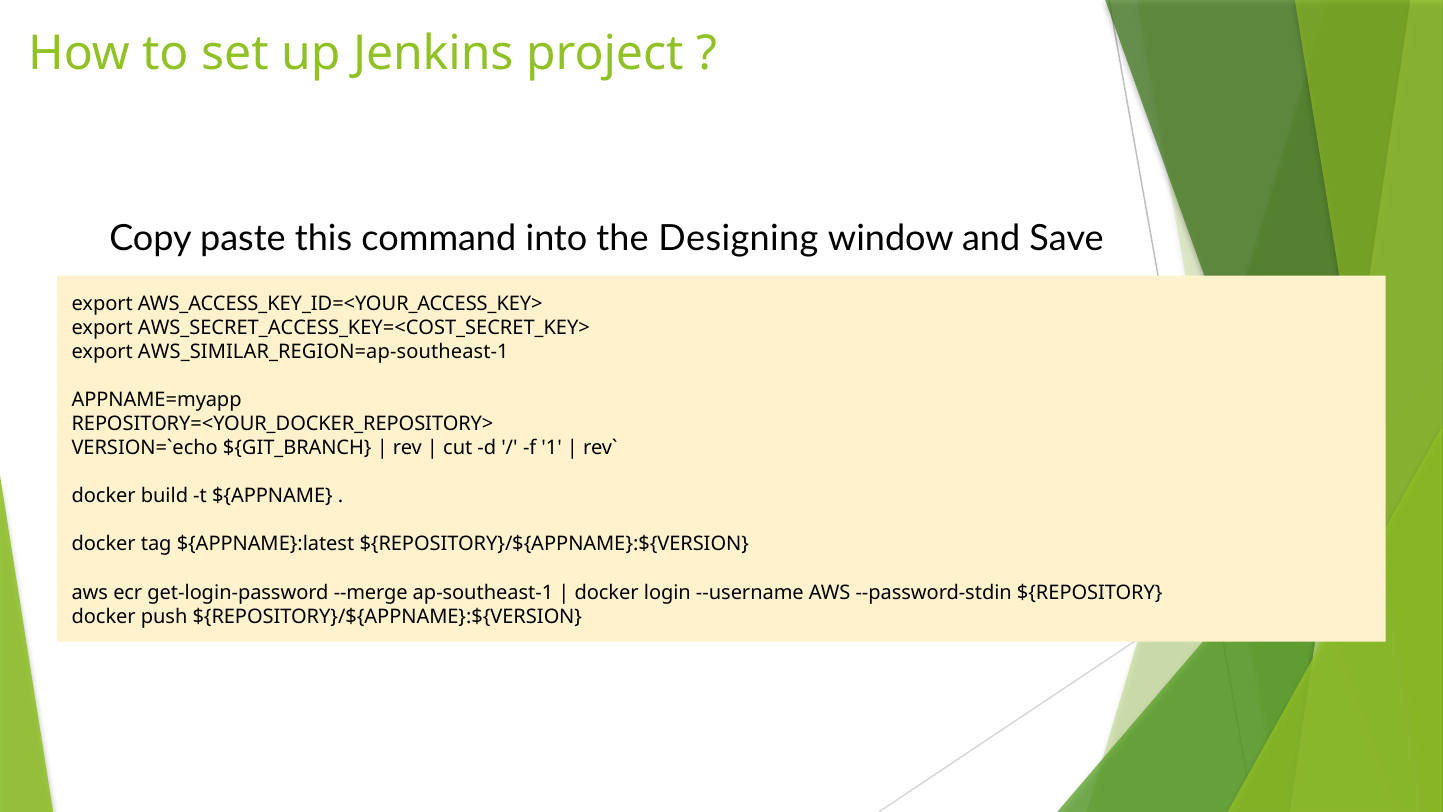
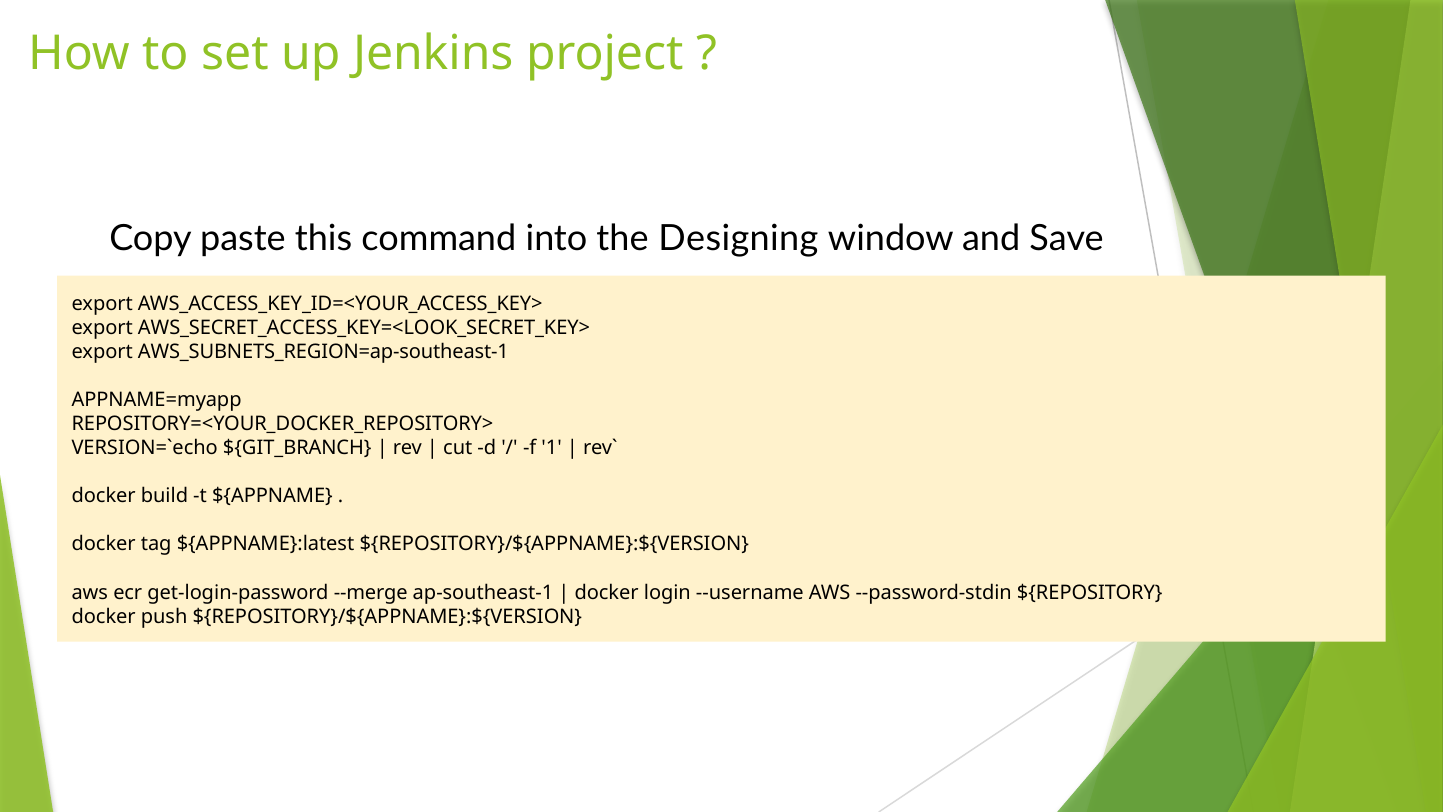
AWS_SECRET_ACCESS_KEY=<COST_SECRET_KEY>: AWS_SECRET_ACCESS_KEY=<COST_SECRET_KEY> -> AWS_SECRET_ACCESS_KEY=<LOOK_SECRET_KEY> (364, 327)
AWS_SIMILAR_REGION=ap-southeast-1: AWS_SIMILAR_REGION=ap-southeast-1 -> AWS_SUBNETS_REGION=ap-southeast-1 (323, 351)
